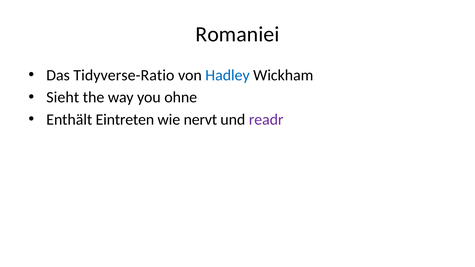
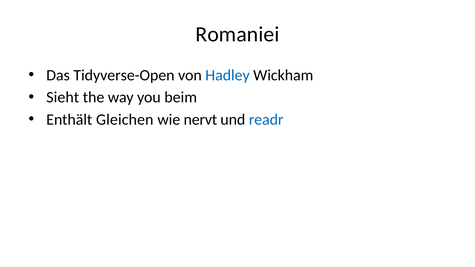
Tidyverse-Ratio: Tidyverse-Ratio -> Tidyverse-Open (124, 75)
ohne: ohne -> beim (181, 97)
Eintreten: Eintreten -> Gleichen (125, 120)
readr colour: purple -> blue (266, 120)
